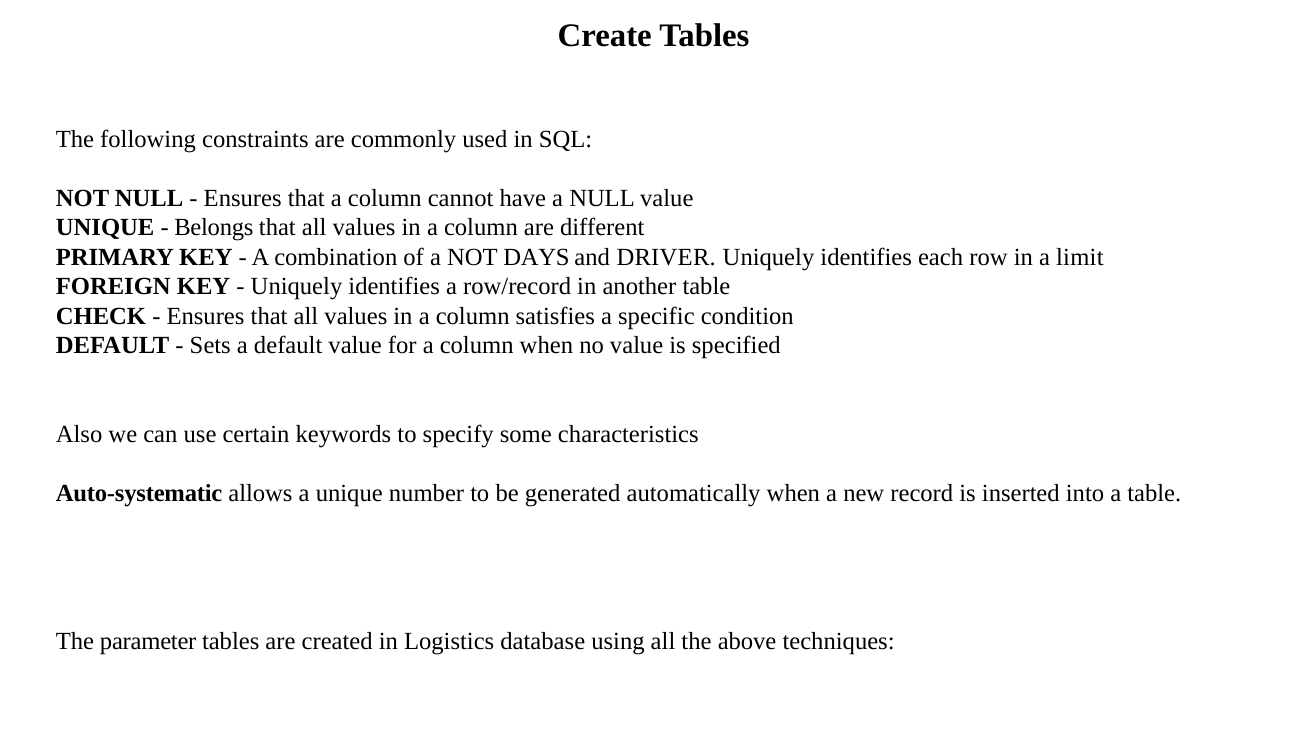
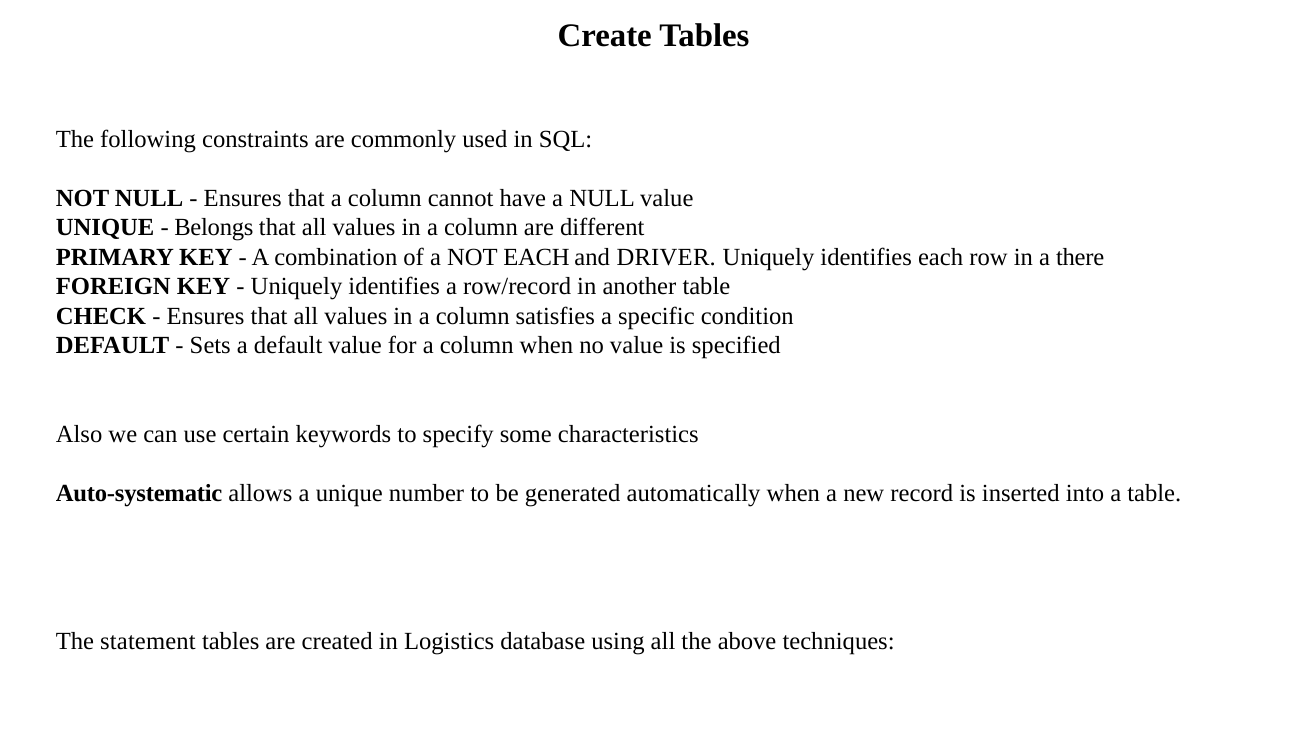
NOT DAYS: DAYS -> EACH (536, 257)
limit: limit -> there (1080, 257)
parameter: parameter -> statement (148, 642)
